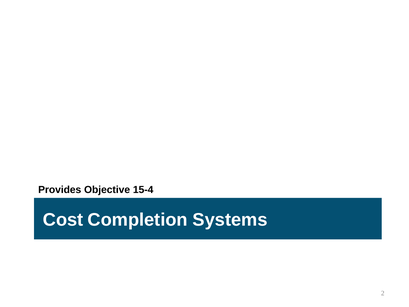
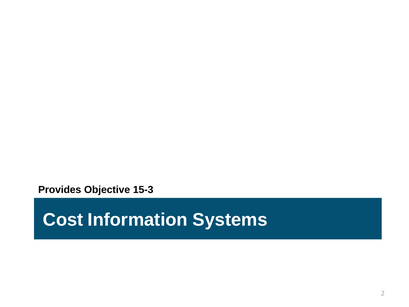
15-4: 15-4 -> 15-3 (143, 190)
Completion: Completion -> Information (138, 220)
